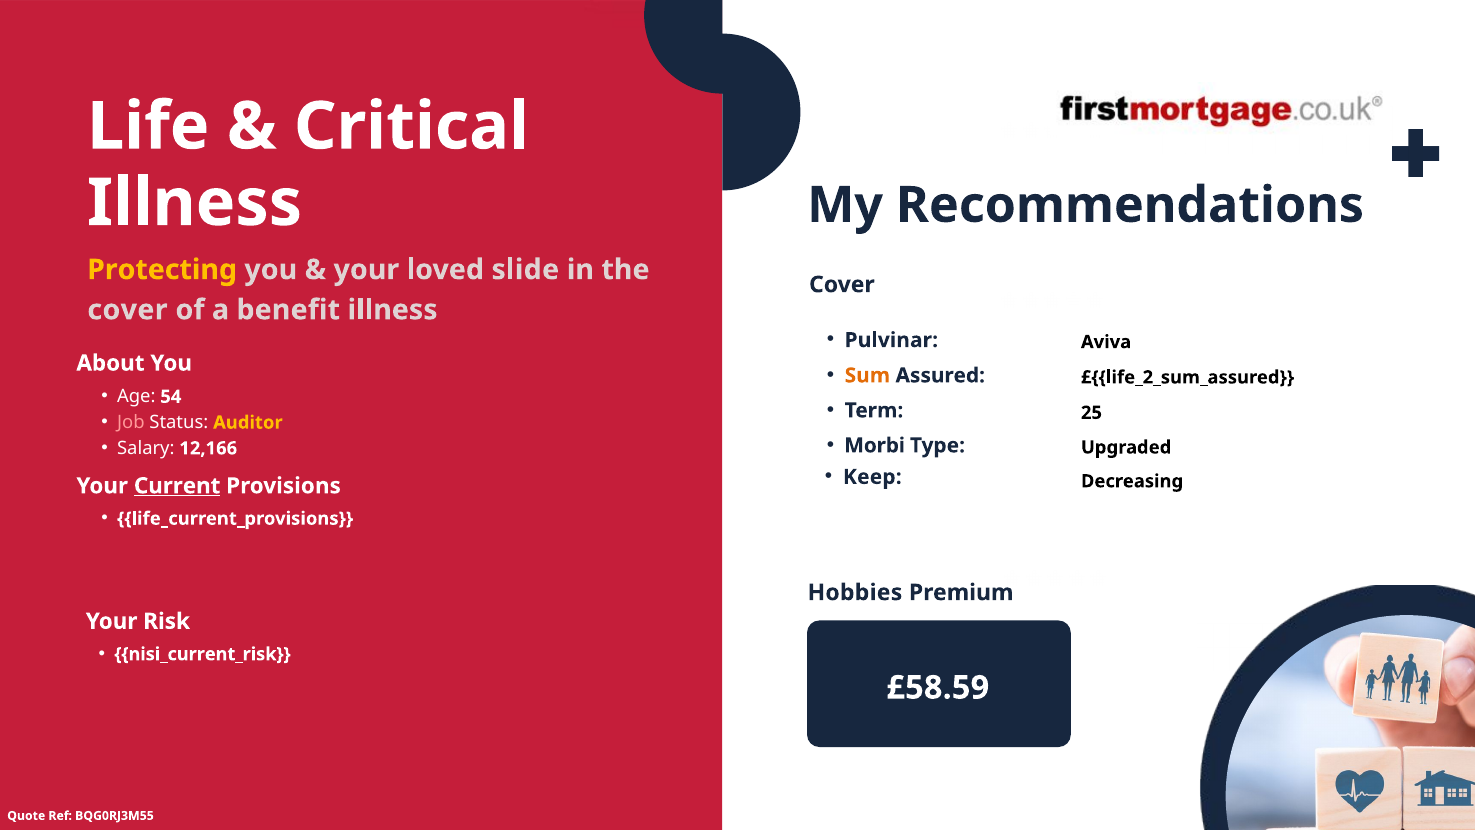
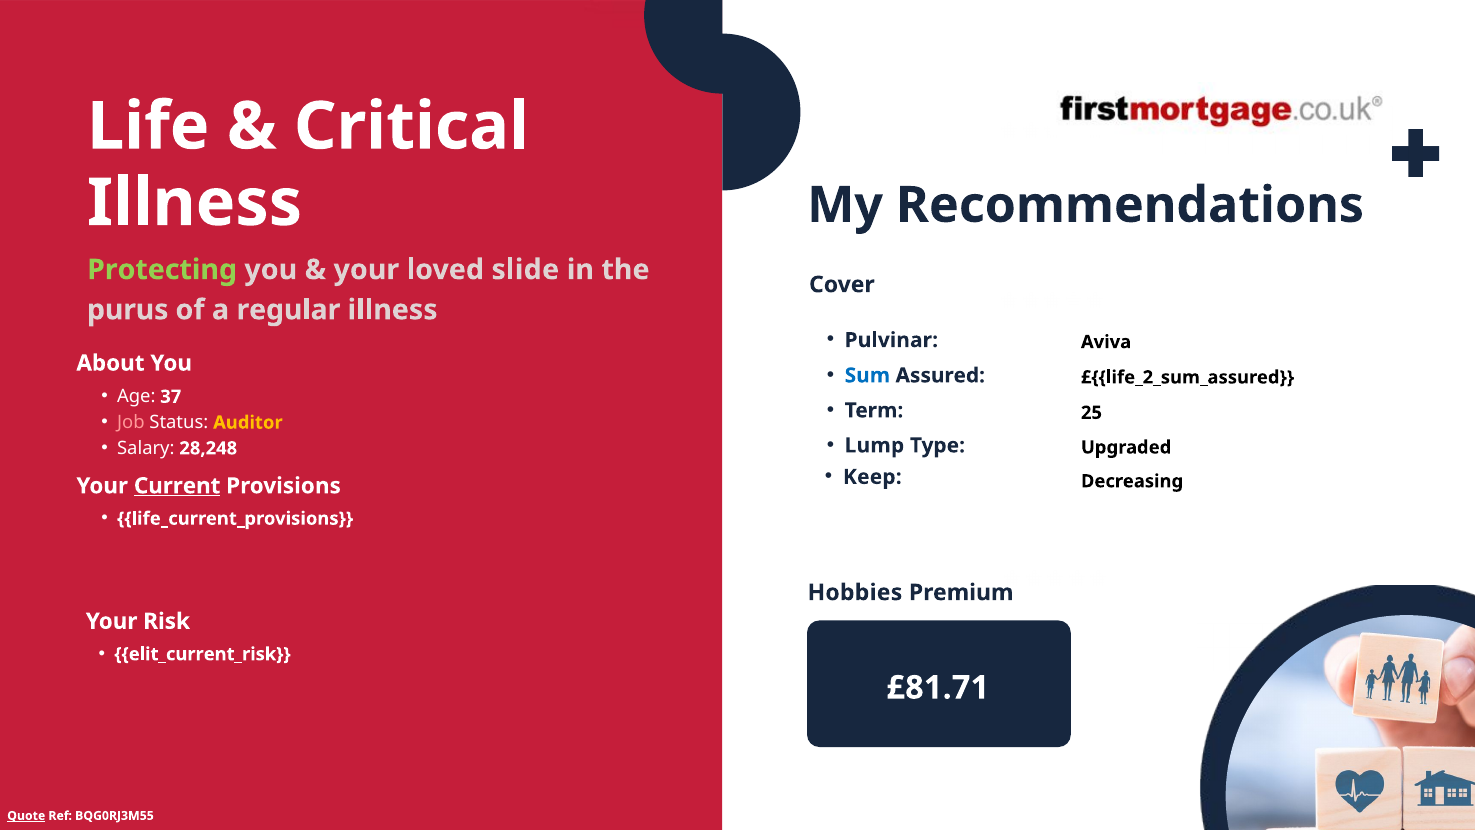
Protecting colour: yellow -> light green (162, 270)
cover: cover -> purus (128, 310)
benefit: benefit -> regular (288, 310)
Sum colour: orange -> blue (867, 375)
54: 54 -> 37 (171, 397)
Morbi: Morbi -> Lump (874, 445)
12,166: 12,166 -> 28,248 (208, 448)
nisi_current_risk: nisi_current_risk -> elit_current_risk (202, 654)
£58.59: £58.59 -> £81.71 (938, 687)
Quote underline: none -> present (26, 815)
